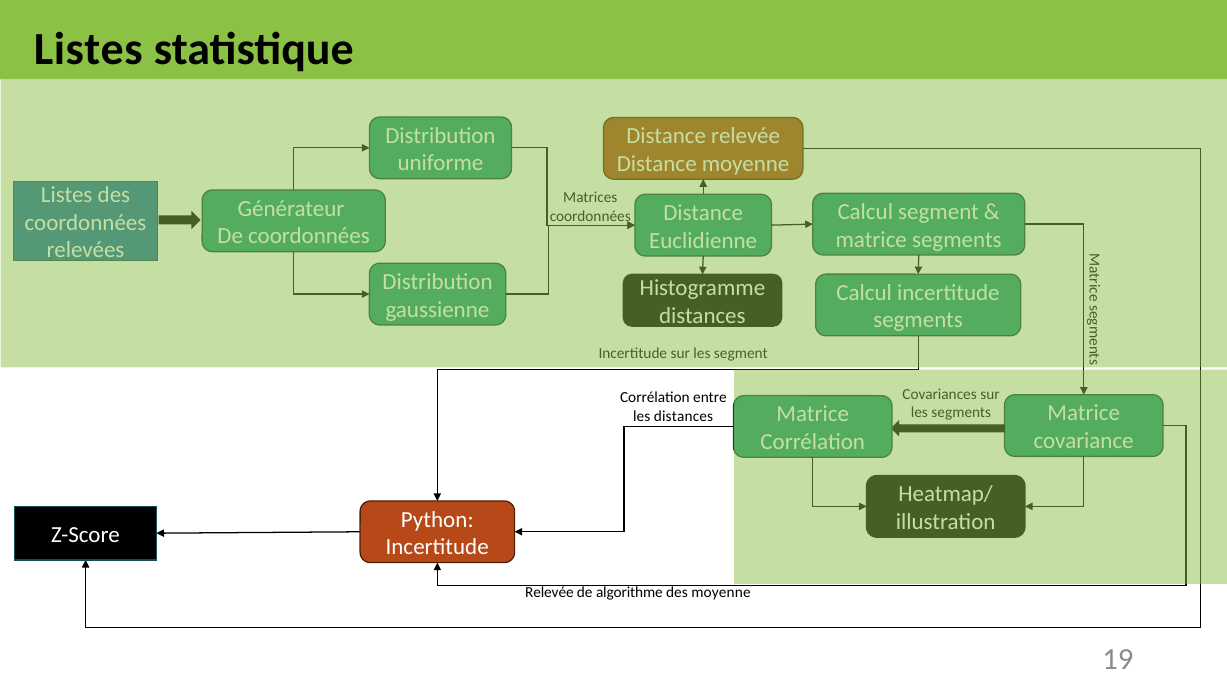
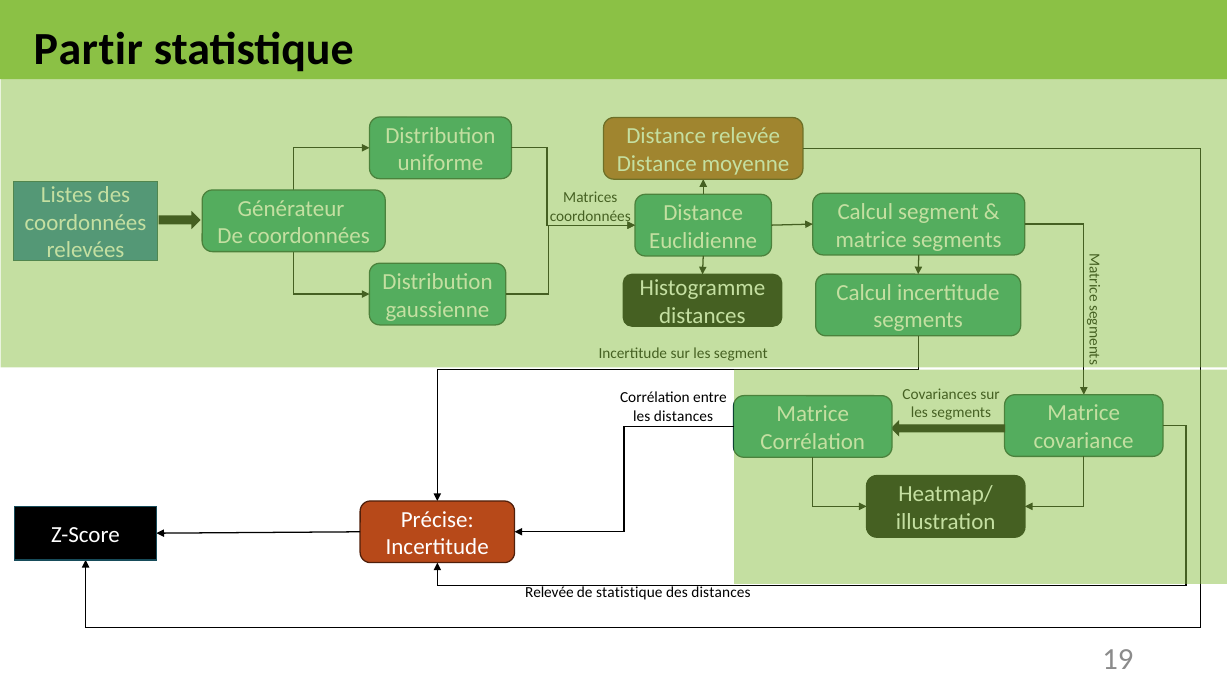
Listes: Listes -> Partir (88, 49)
Python: Python -> Précise (437, 520)
de algorithme: algorithme -> statistique (629, 593)
des moyenne: moyenne -> distances (721, 593)
